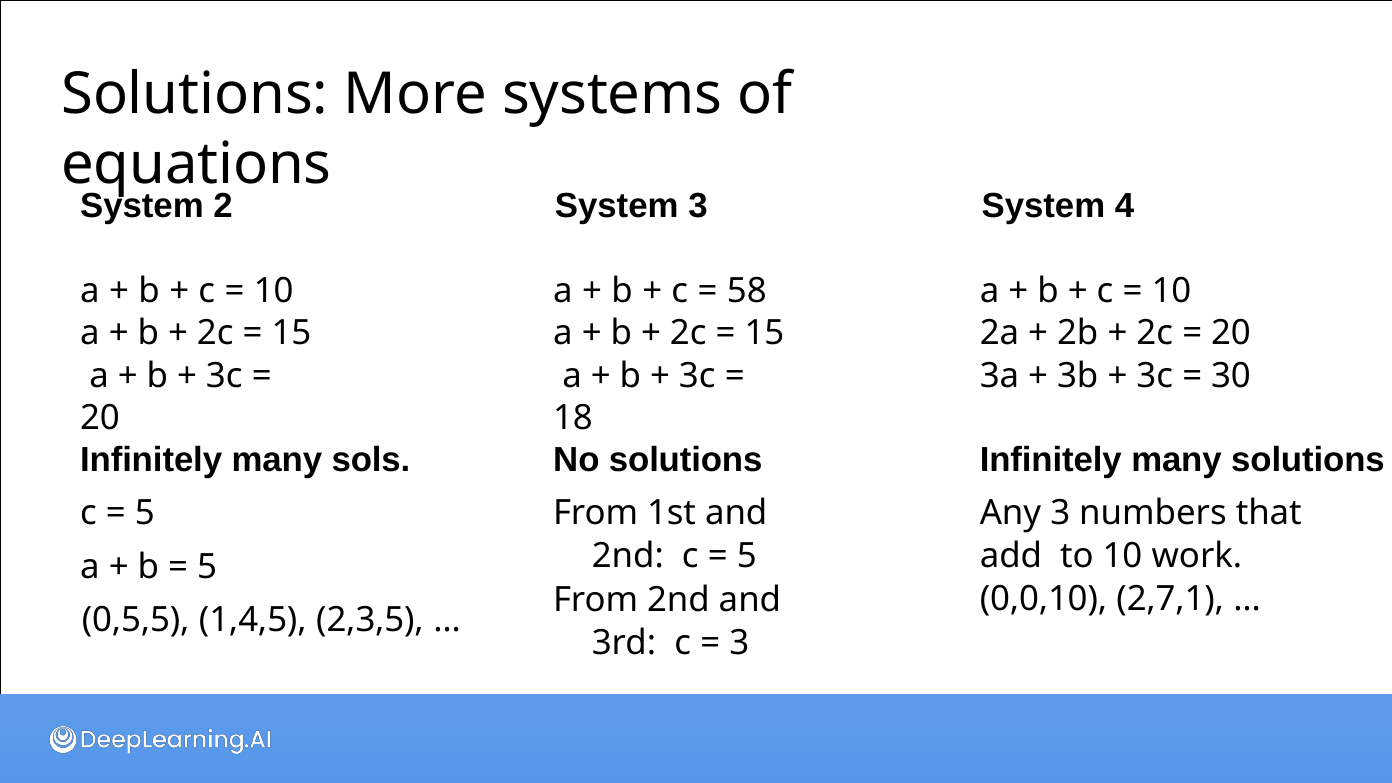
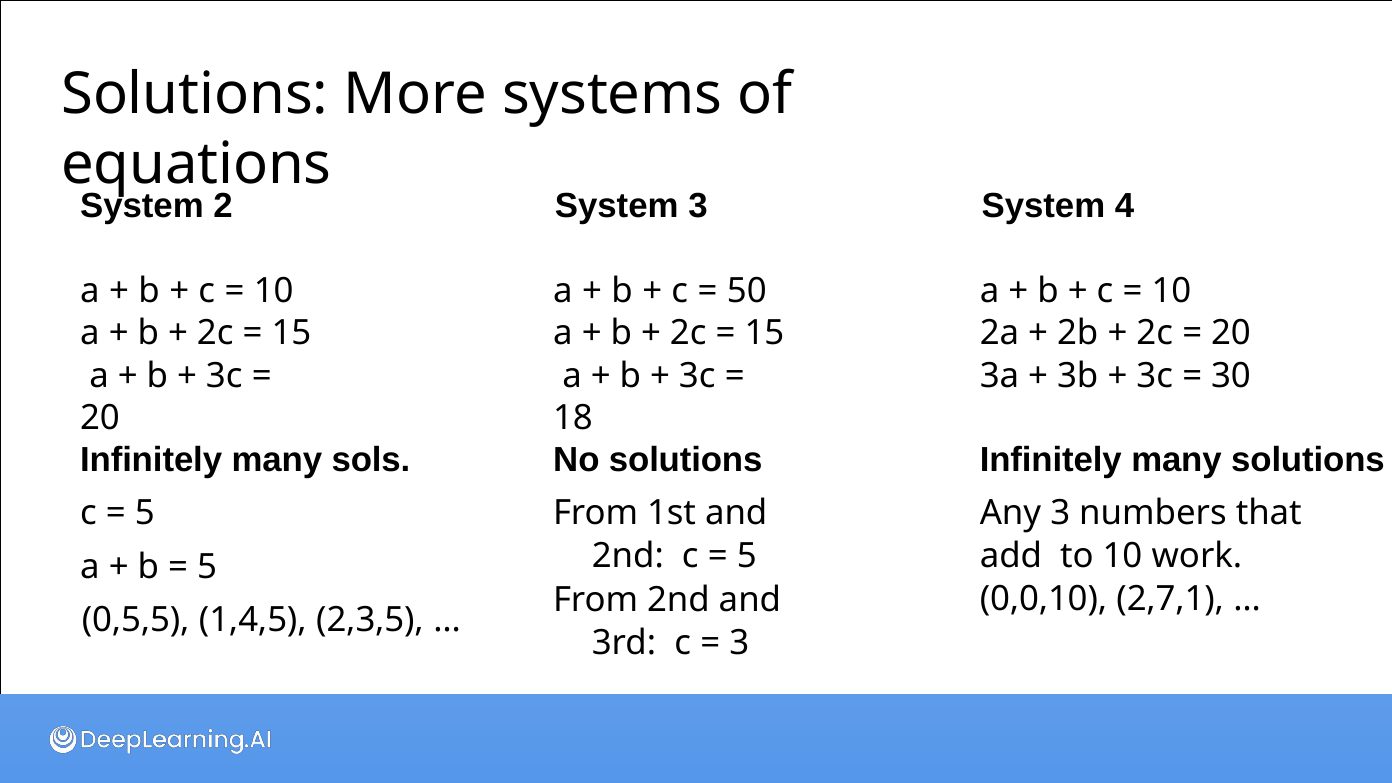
58: 58 -> 50 (747, 291)
